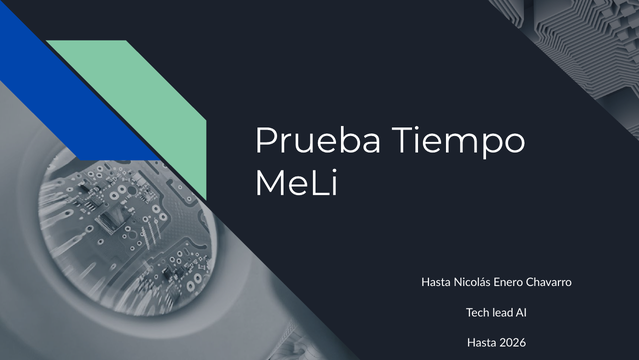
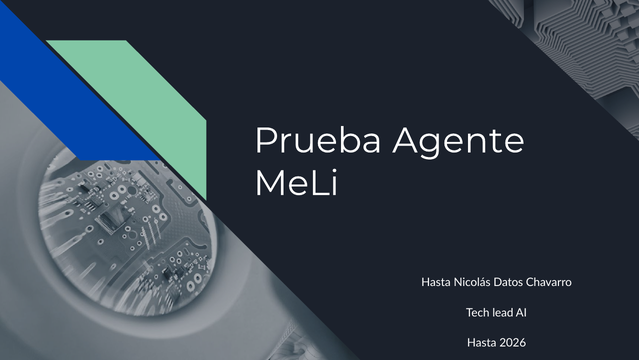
Tiempo: Tiempo -> Agente (459, 140)
Enero: Enero -> Datos (508, 282)
